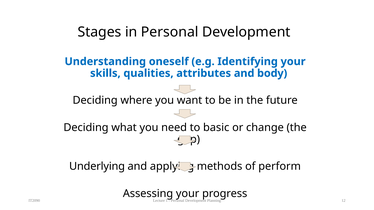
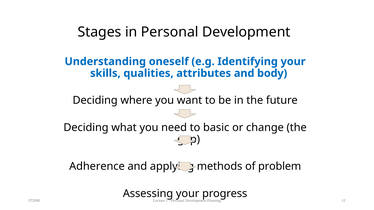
Underlying: Underlying -> Adherence (97, 167)
perform: perform -> problem (280, 167)
